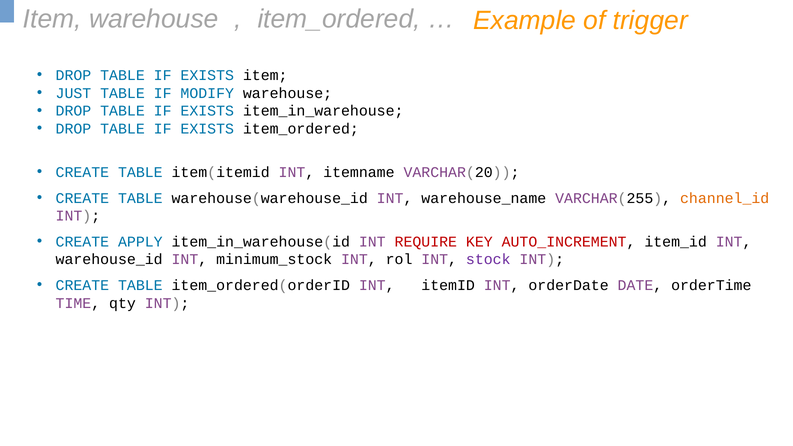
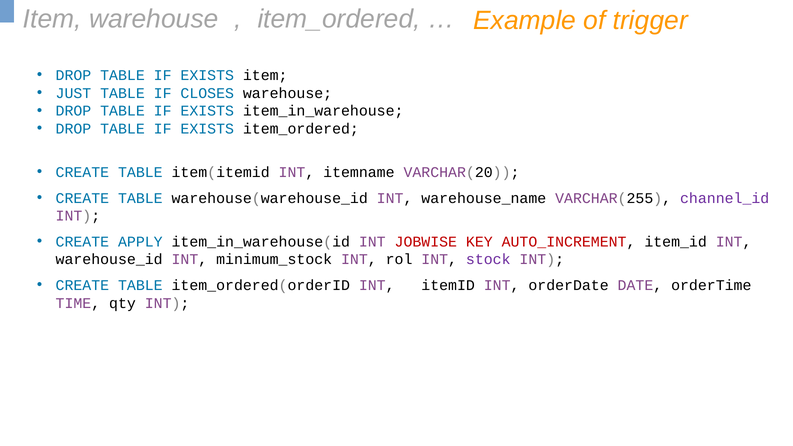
MODIFY: MODIFY -> CLOSES (207, 93)
channel_id colour: orange -> purple (725, 198)
REQUIRE: REQUIRE -> JOBWISE (426, 242)
